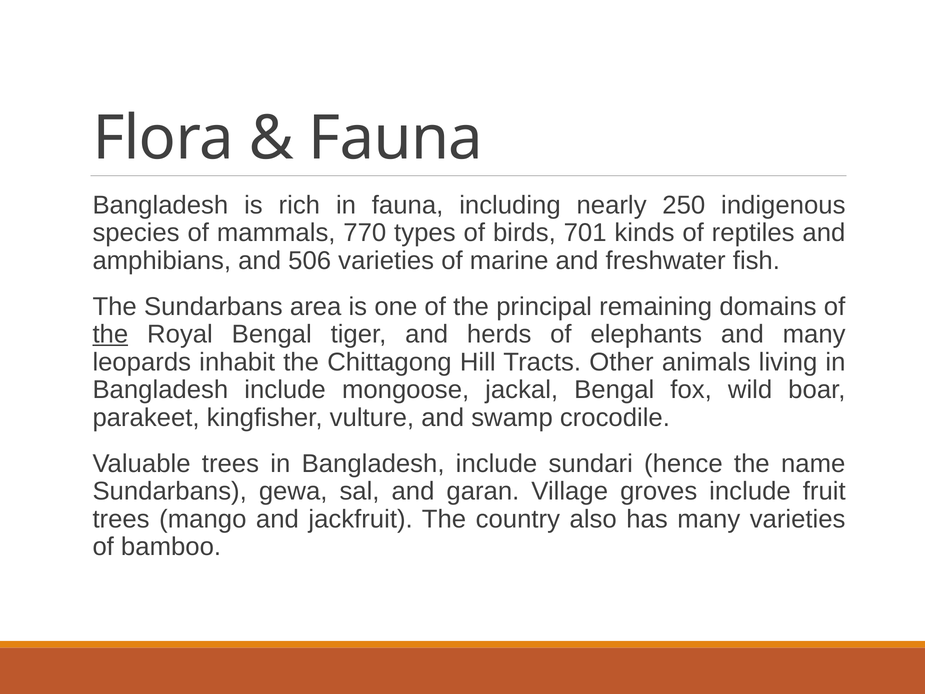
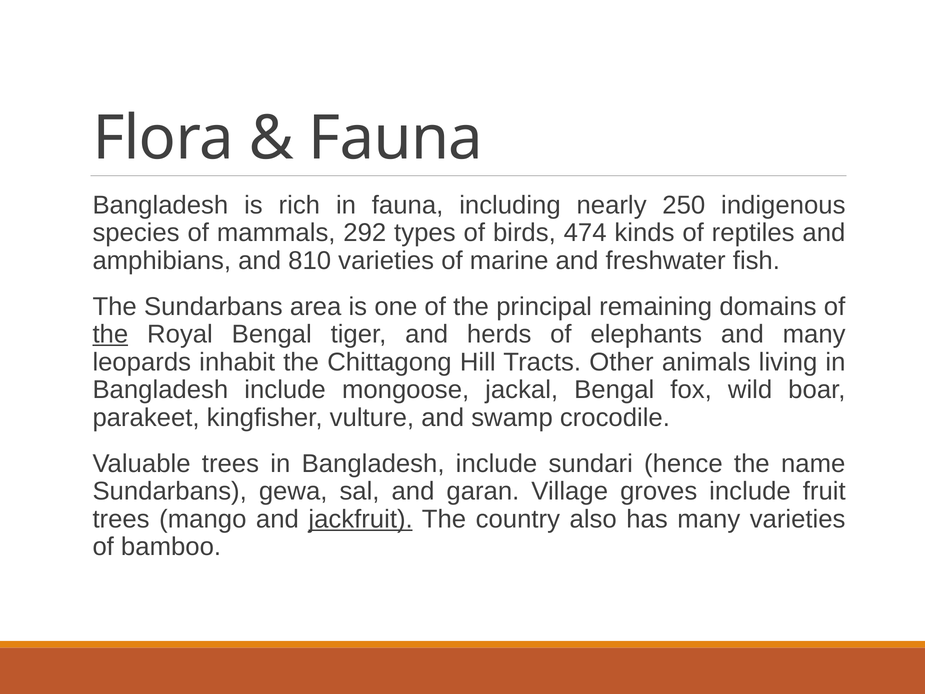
770: 770 -> 292 (365, 233)
701: 701 -> 474 (585, 233)
506: 506 -> 810 (310, 261)
jackfruit underline: none -> present (361, 519)
